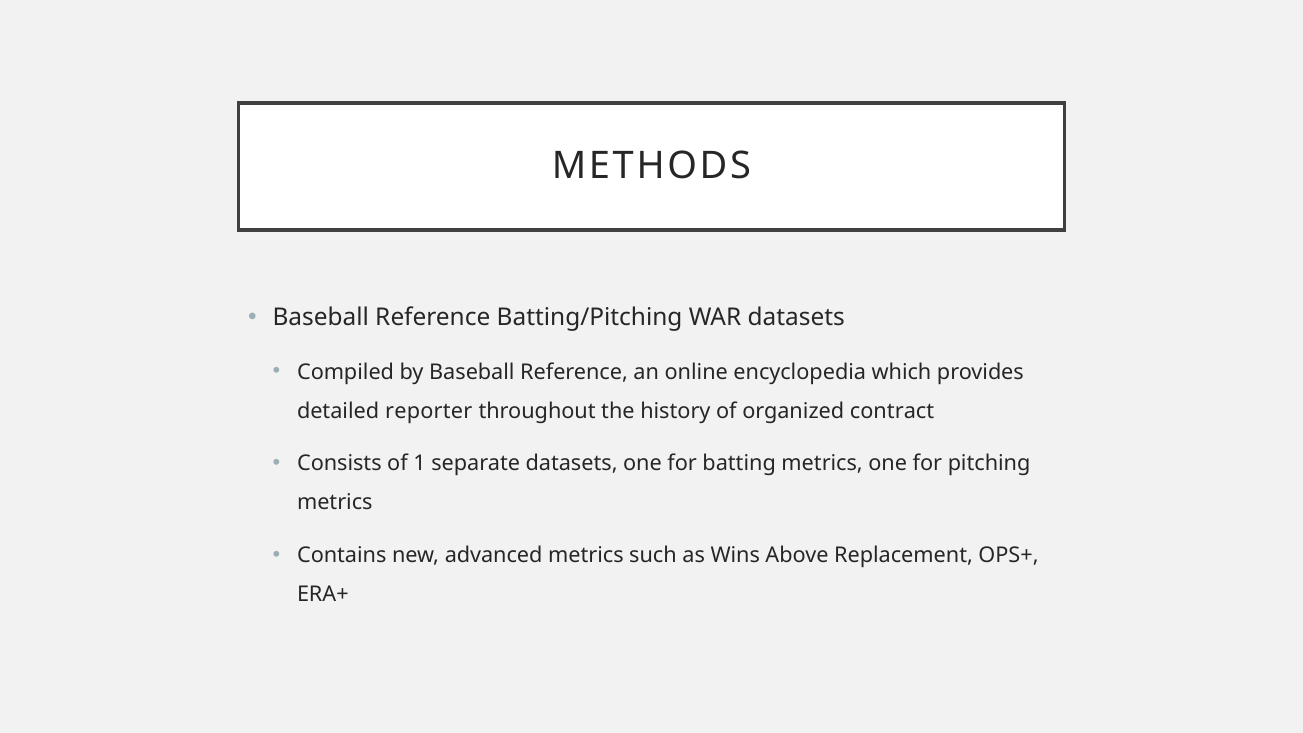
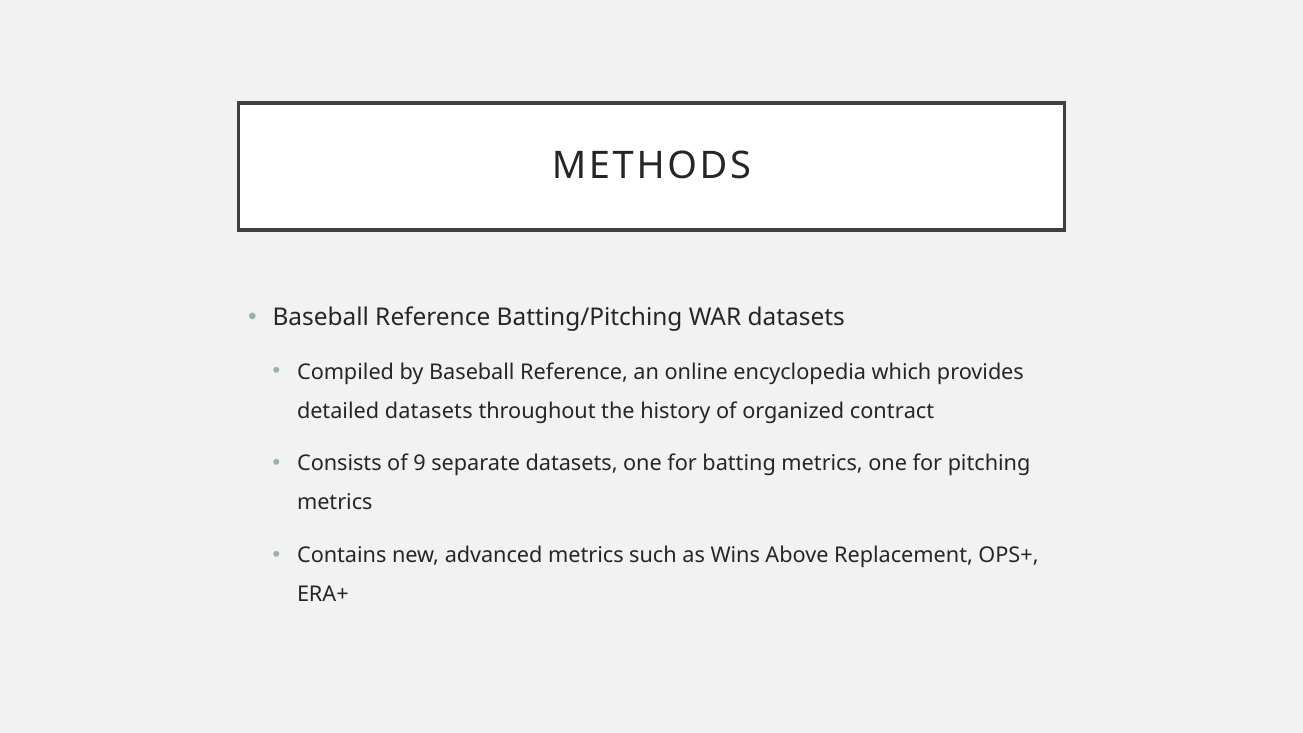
detailed reporter: reporter -> datasets (429, 411)
1: 1 -> 9 (420, 464)
